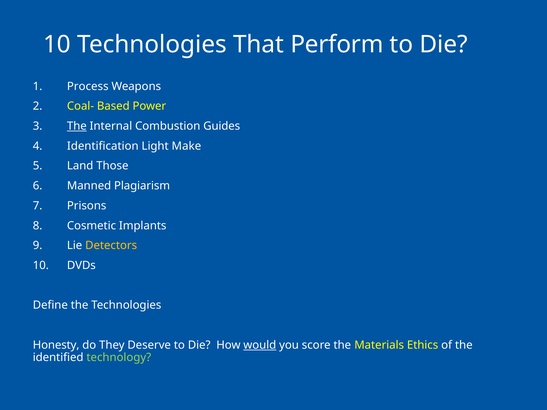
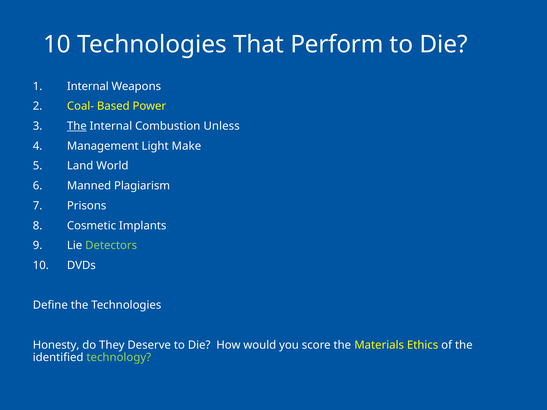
1 Process: Process -> Internal (88, 86)
Guides: Guides -> Unless (222, 126)
Identification: Identification -> Management (103, 146)
Those: Those -> World (112, 166)
Detectors colour: yellow -> light green (111, 246)
would underline: present -> none (260, 345)
